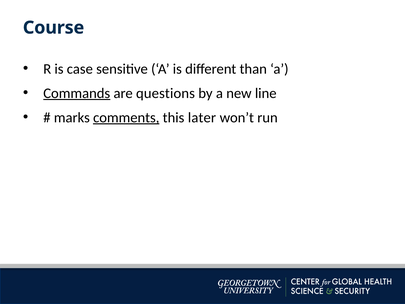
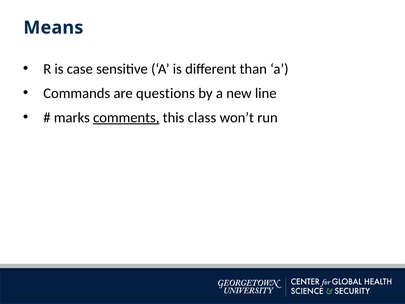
Course: Course -> Means (53, 28)
Commands underline: present -> none (77, 93)
later: later -> class (202, 117)
